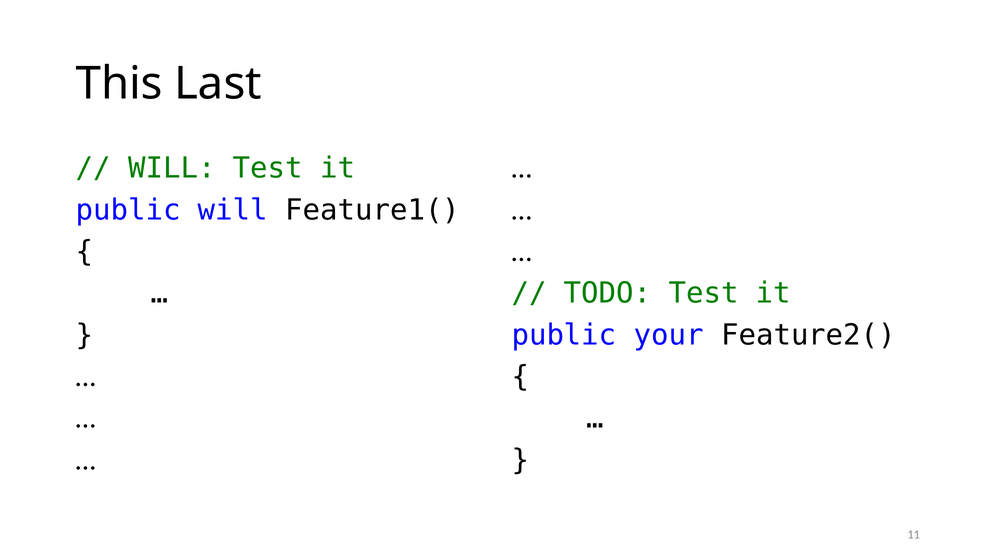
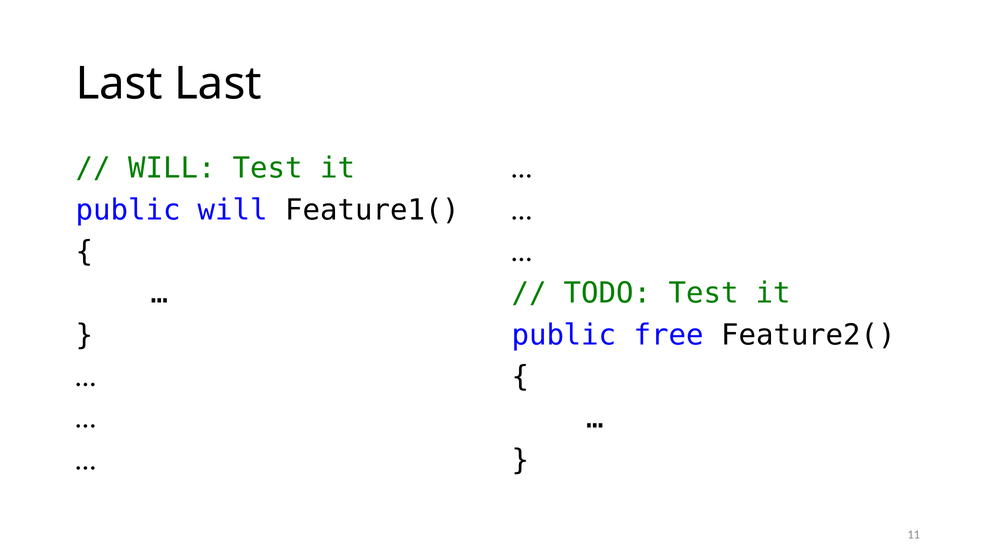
This: This -> Last (119, 84)
your: your -> free (669, 335)
